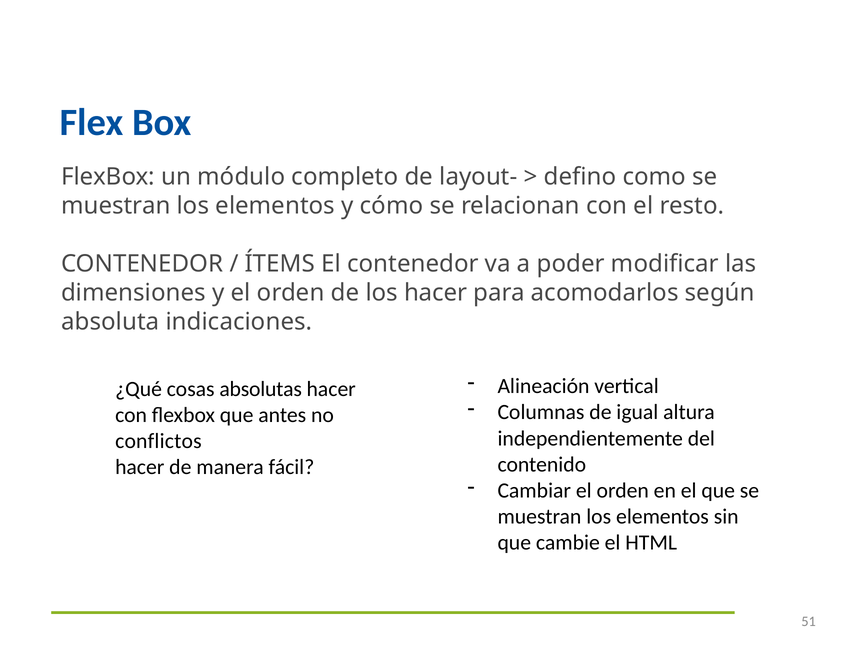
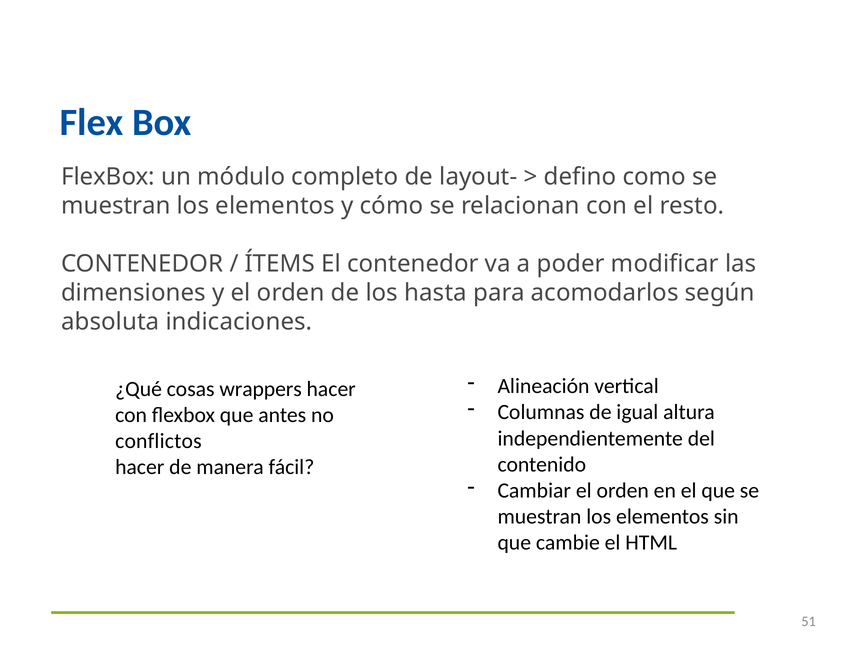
los hacer: hacer -> hasta (436, 293)
absolutas: absolutas -> wrappers (261, 389)
